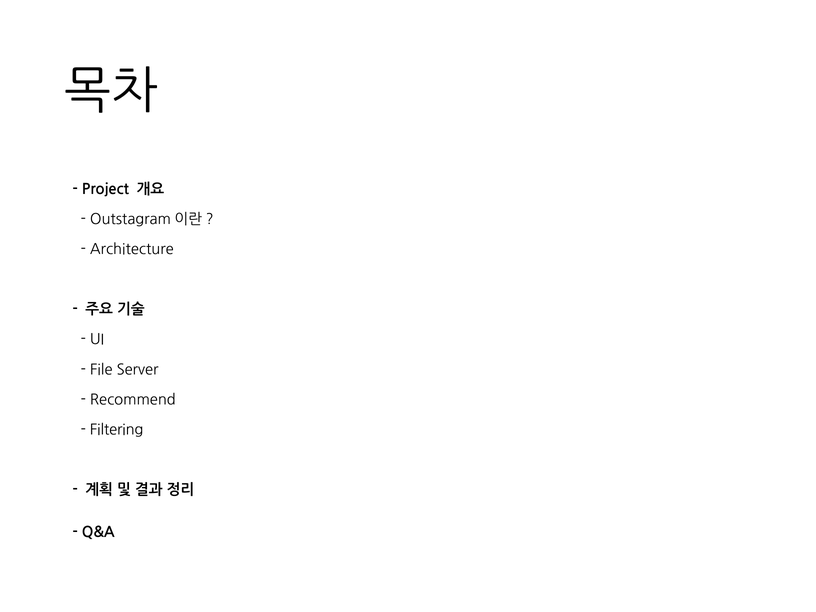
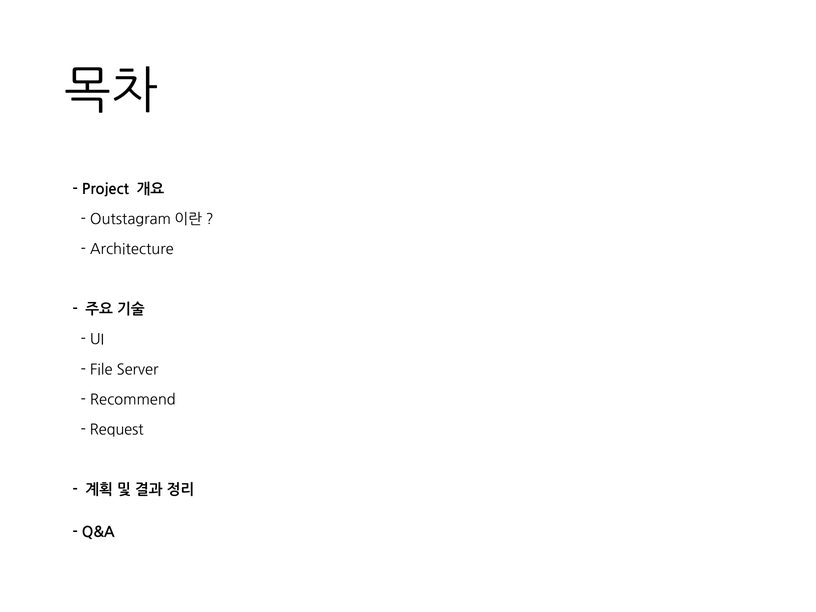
Filtering: Filtering -> Request (117, 430)
